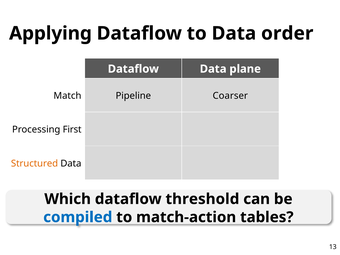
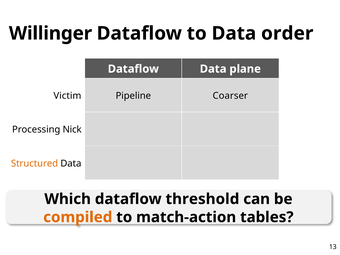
Applying: Applying -> Willinger (51, 33)
Match: Match -> Victim (67, 96)
First: First -> Nick (72, 130)
compiled colour: blue -> orange (78, 217)
